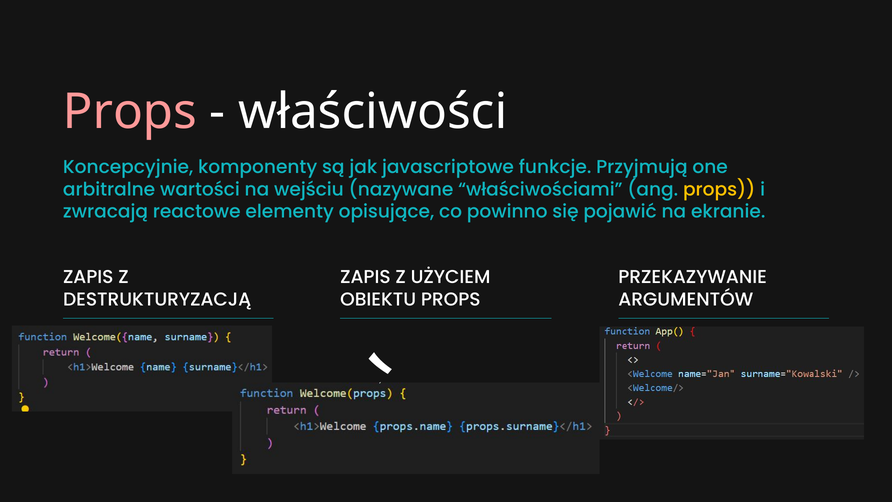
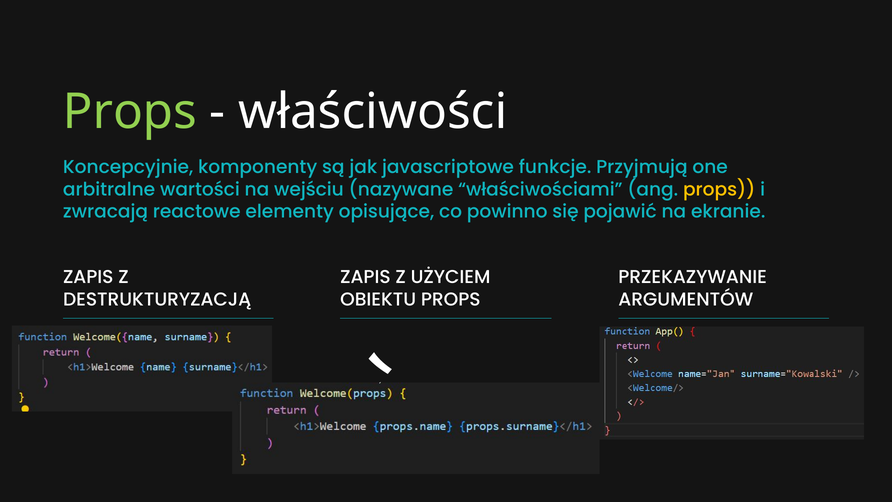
Props colour: pink -> light green (130, 112)
